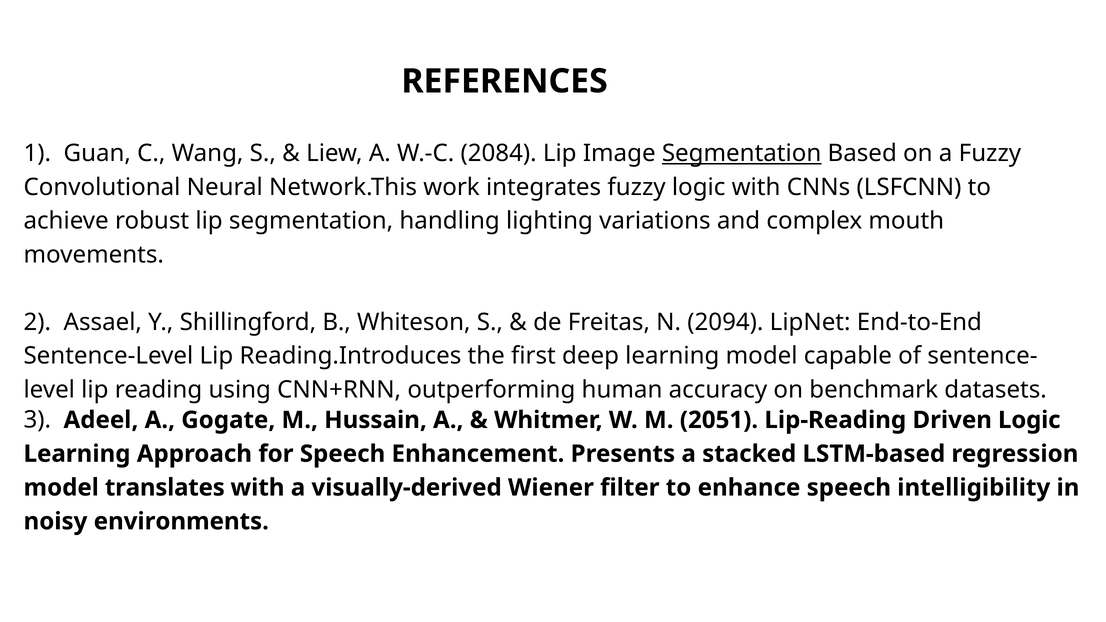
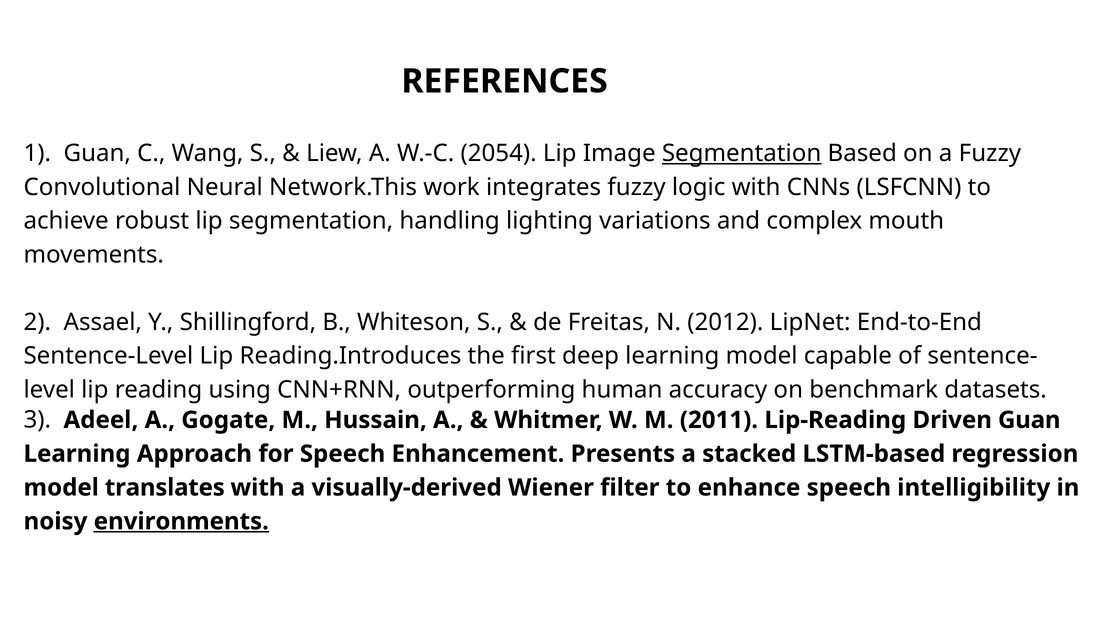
2084: 2084 -> 2054 (499, 153)
2094: 2094 -> 2012 (725, 322)
2051: 2051 -> 2011 (719, 420)
Driven Logic: Logic -> Guan (1029, 420)
environments underline: none -> present (181, 521)
